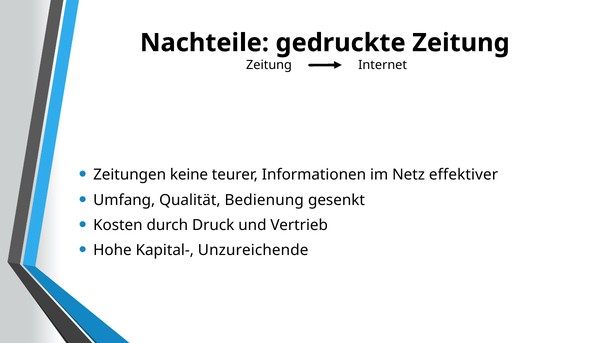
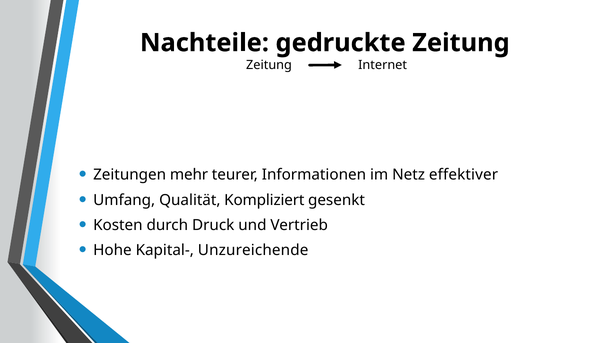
keine: keine -> mehr (189, 175)
Bedienung: Bedienung -> Kompliziert (264, 200)
